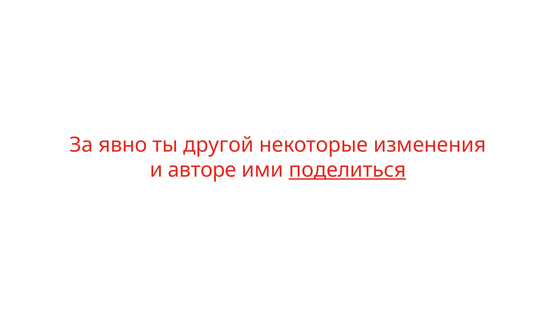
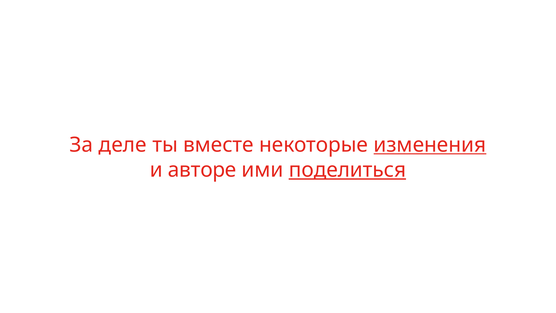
явно: явно -> деле (123, 145)
другой: другой -> вместе (219, 145)
изменения underline: none -> present (430, 145)
